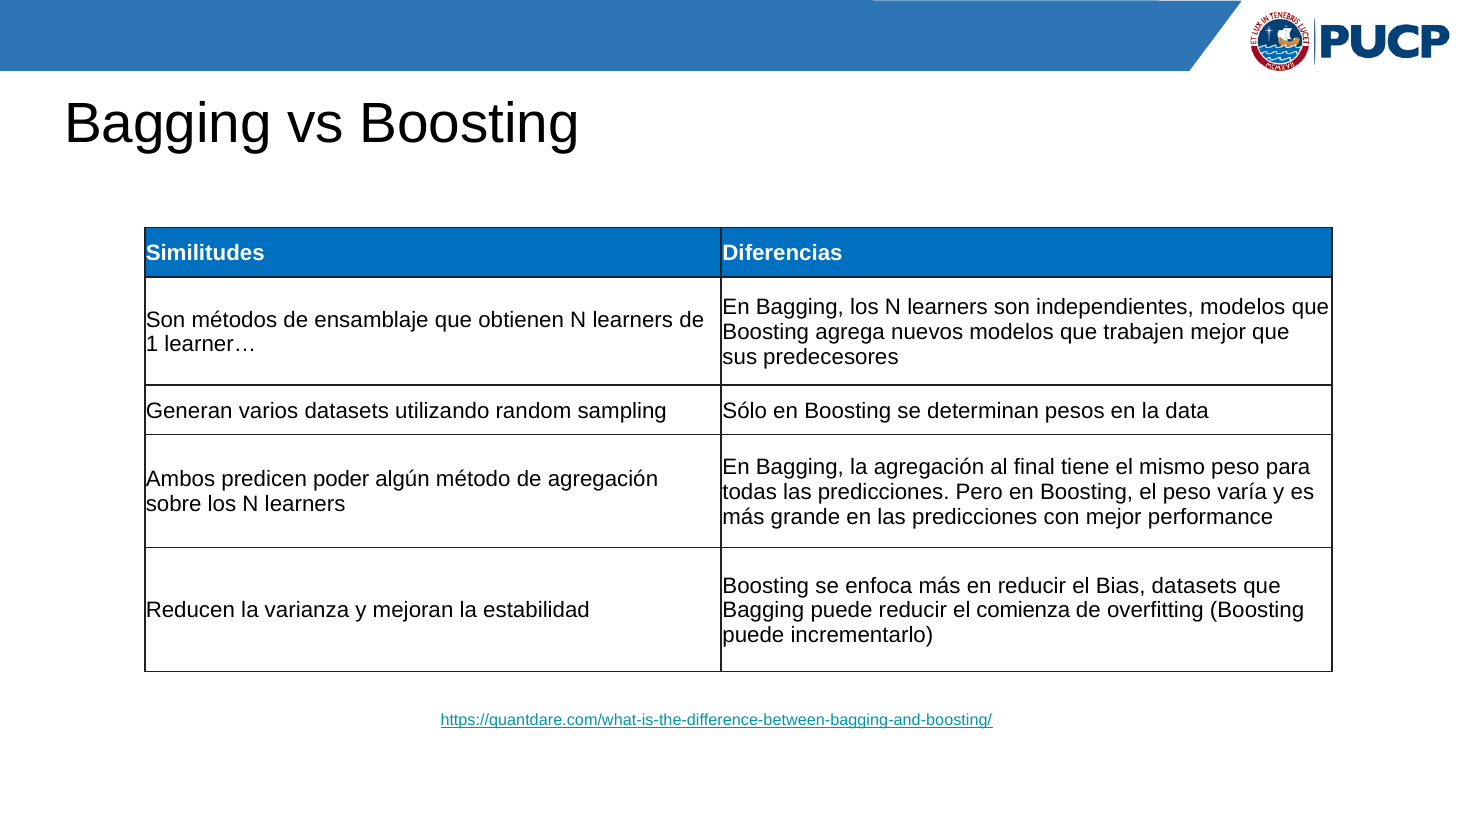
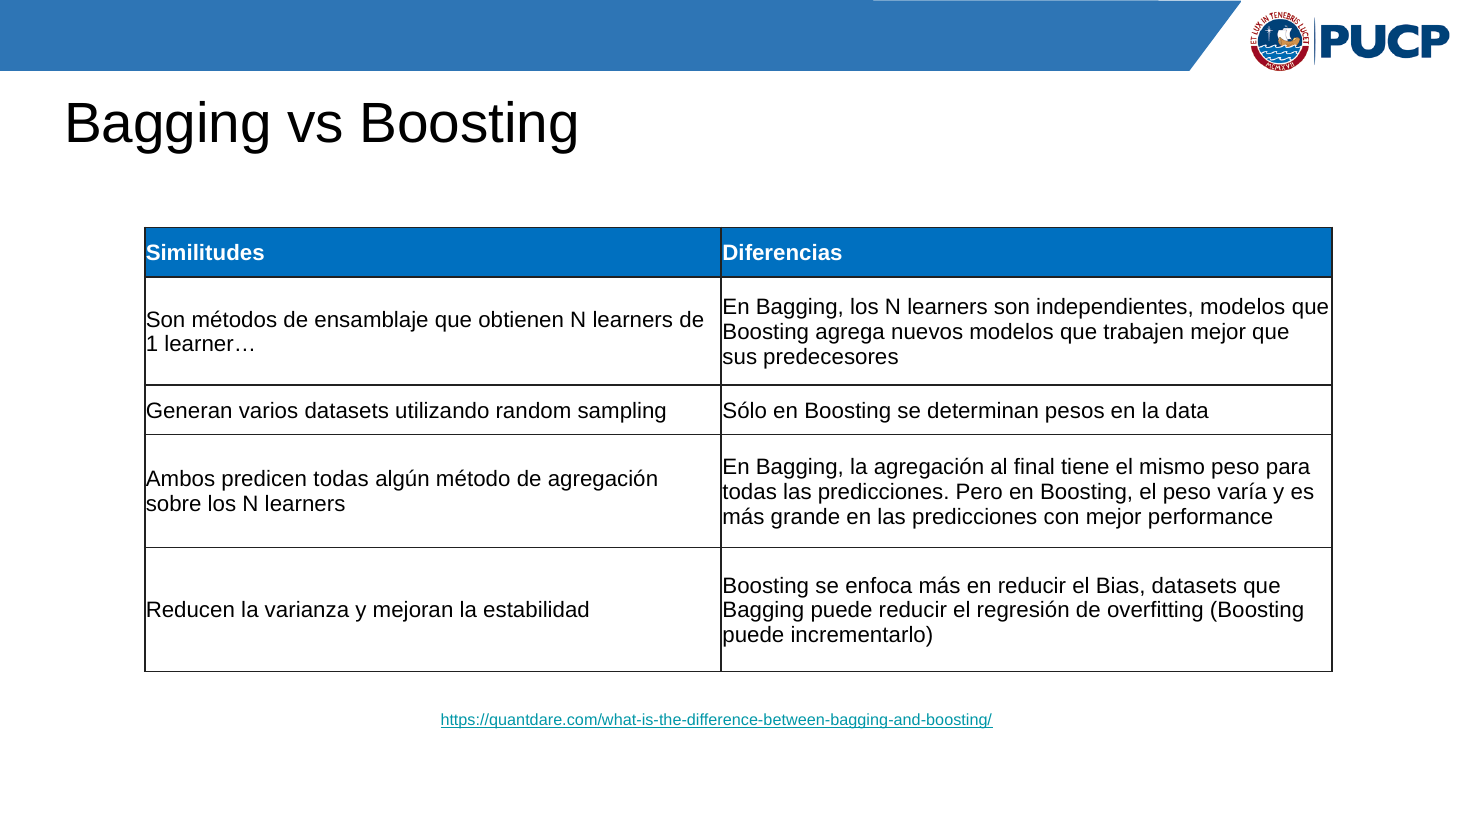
predicen poder: poder -> todas (341, 480)
comienza: comienza -> regresión (1023, 611)
